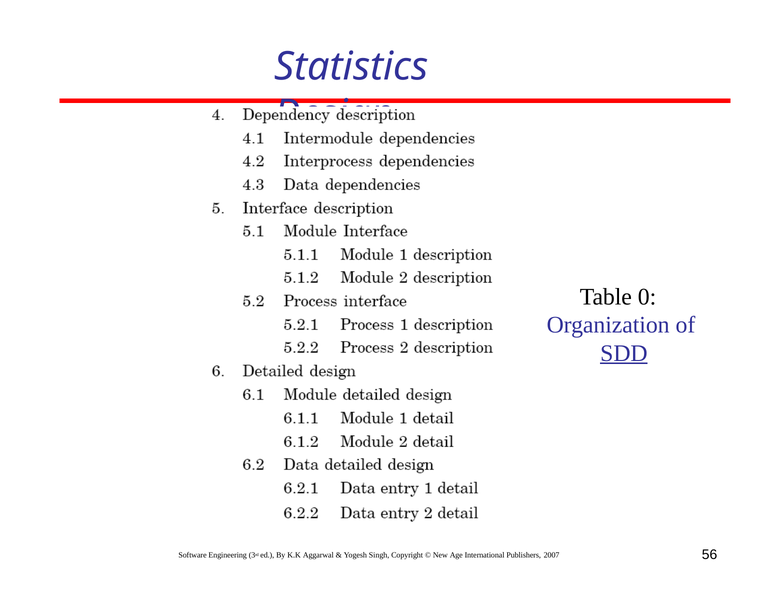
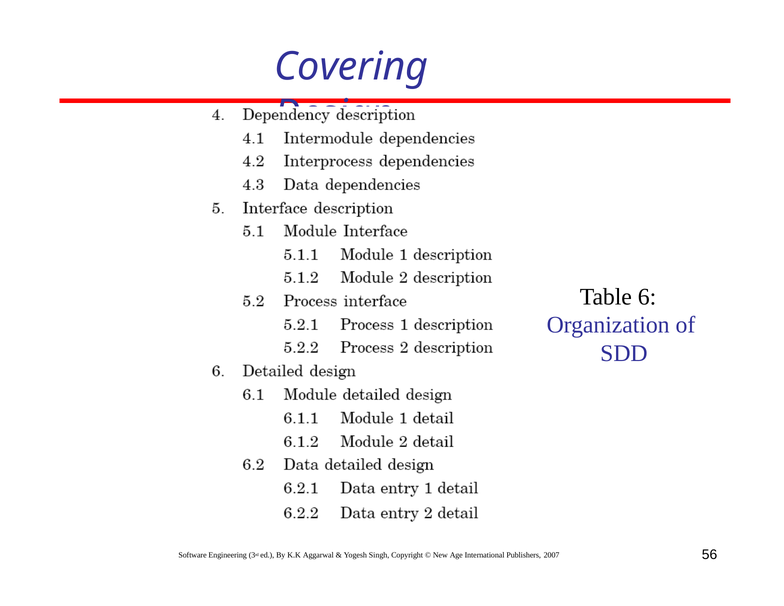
Statistics: Statistics -> Covering (351, 66)
0: 0 -> 6 (647, 297)
SDD underline: present -> none (624, 353)
